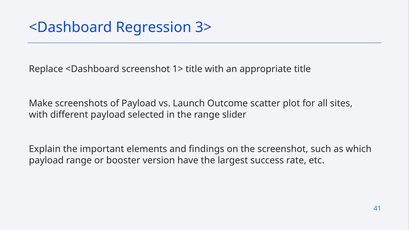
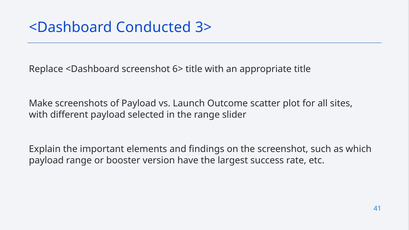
Regression: Regression -> Conducted (154, 27)
1>: 1> -> 6> (178, 69)
